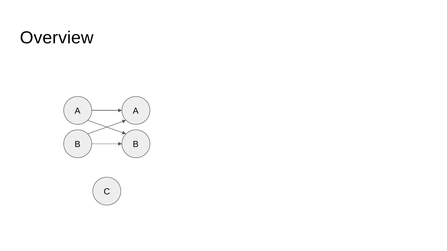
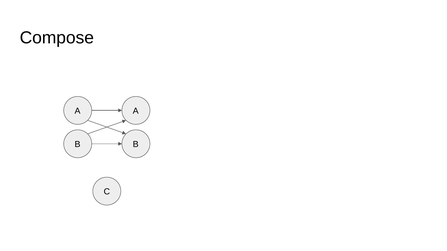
Overview: Overview -> Compose (57, 38)
